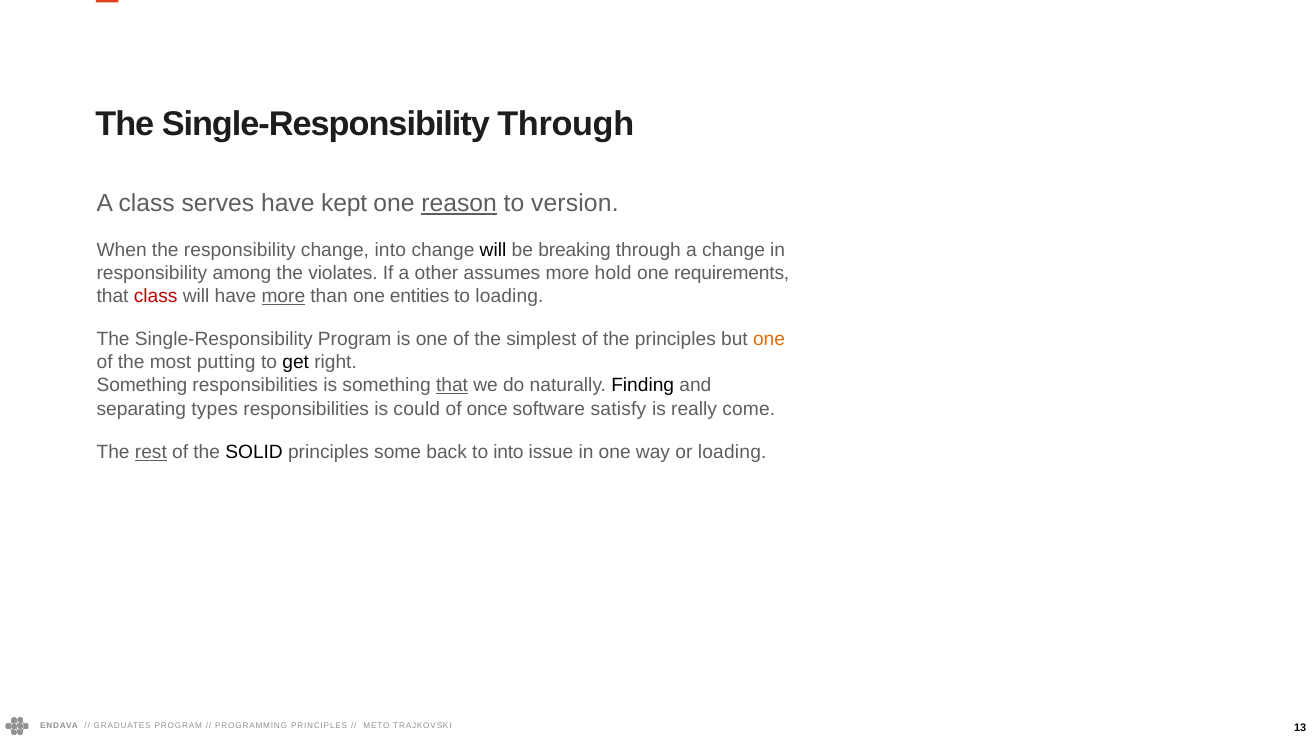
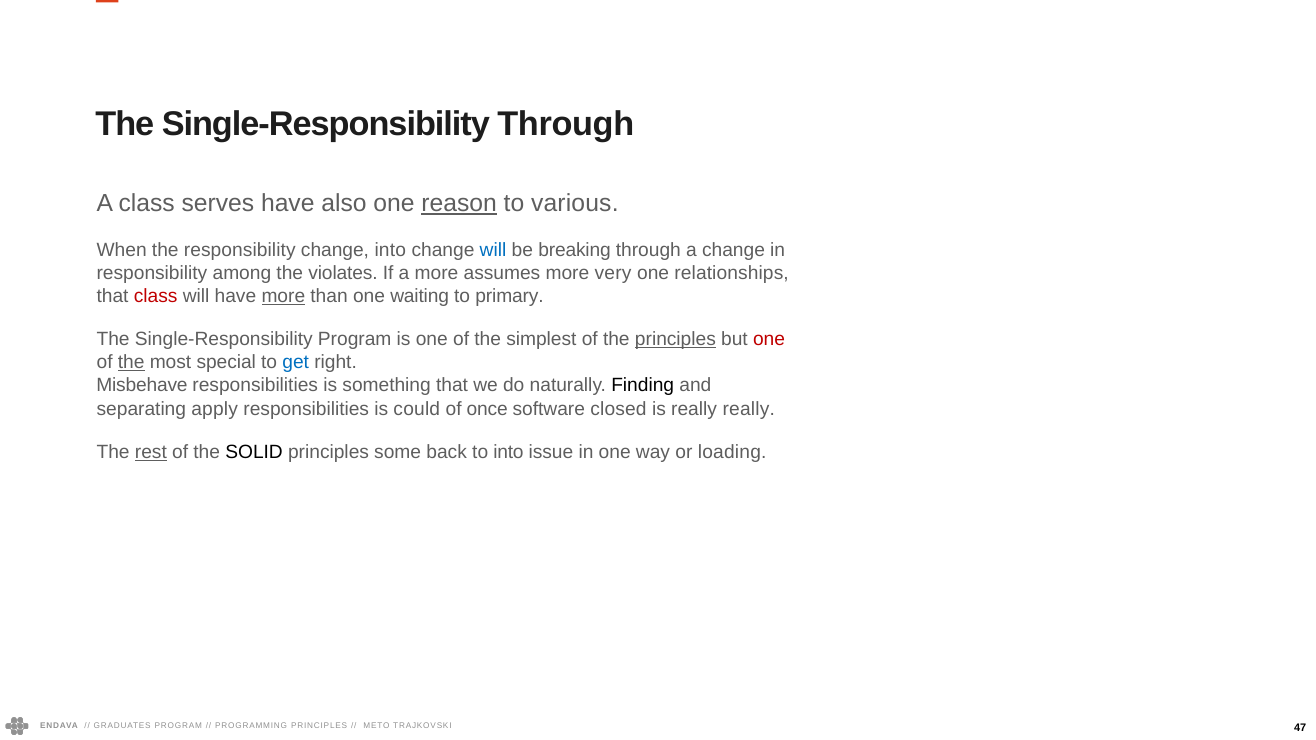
kept: kept -> also (344, 204)
version: version -> various (575, 204)
will colour: black -> blue (493, 250)
a other: other -> more (437, 273)
hold: hold -> very (613, 273)
requirements: requirements -> relationships (732, 273)
entities: entities -> waiting (420, 296)
to loading: loading -> primary (510, 296)
principles underline: none -> present (675, 340)
one colour: orange -> red (769, 340)
the underline: none -> present (131, 363)
putting: putting -> special (226, 363)
get colour: black -> blue (296, 363)
Something: Something -> Misbehave (142, 386)
that underline: present -> none (452, 386)
types: types -> apply (215, 409)
satisfy: satisfy -> closed (618, 409)
really come: come -> really (749, 409)
13: 13 -> 47 (1300, 728)
